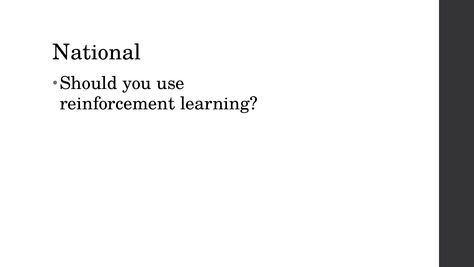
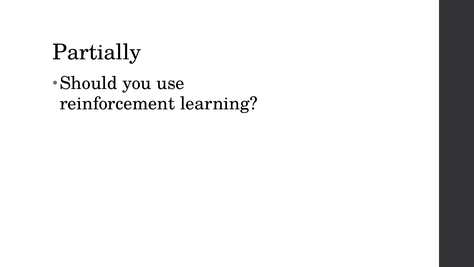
National: National -> Partially (97, 52)
